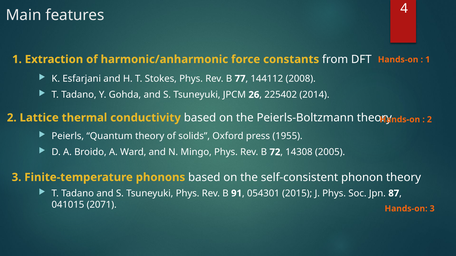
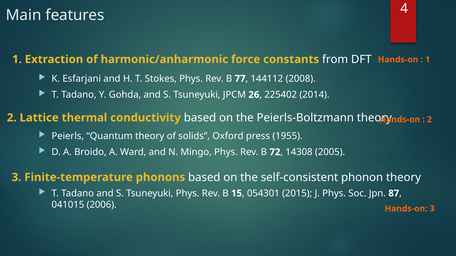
91: 91 -> 15 (237, 194)
2071: 2071 -> 2006 (102, 205)
